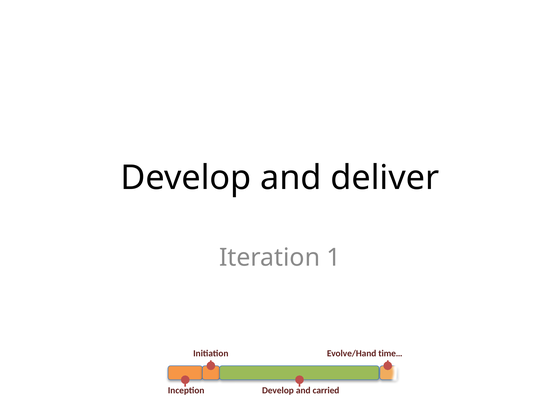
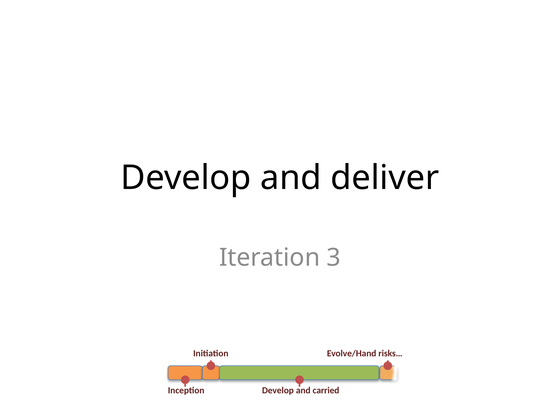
1: 1 -> 3 (334, 257)
time…: time… -> risks… (390, 353)
